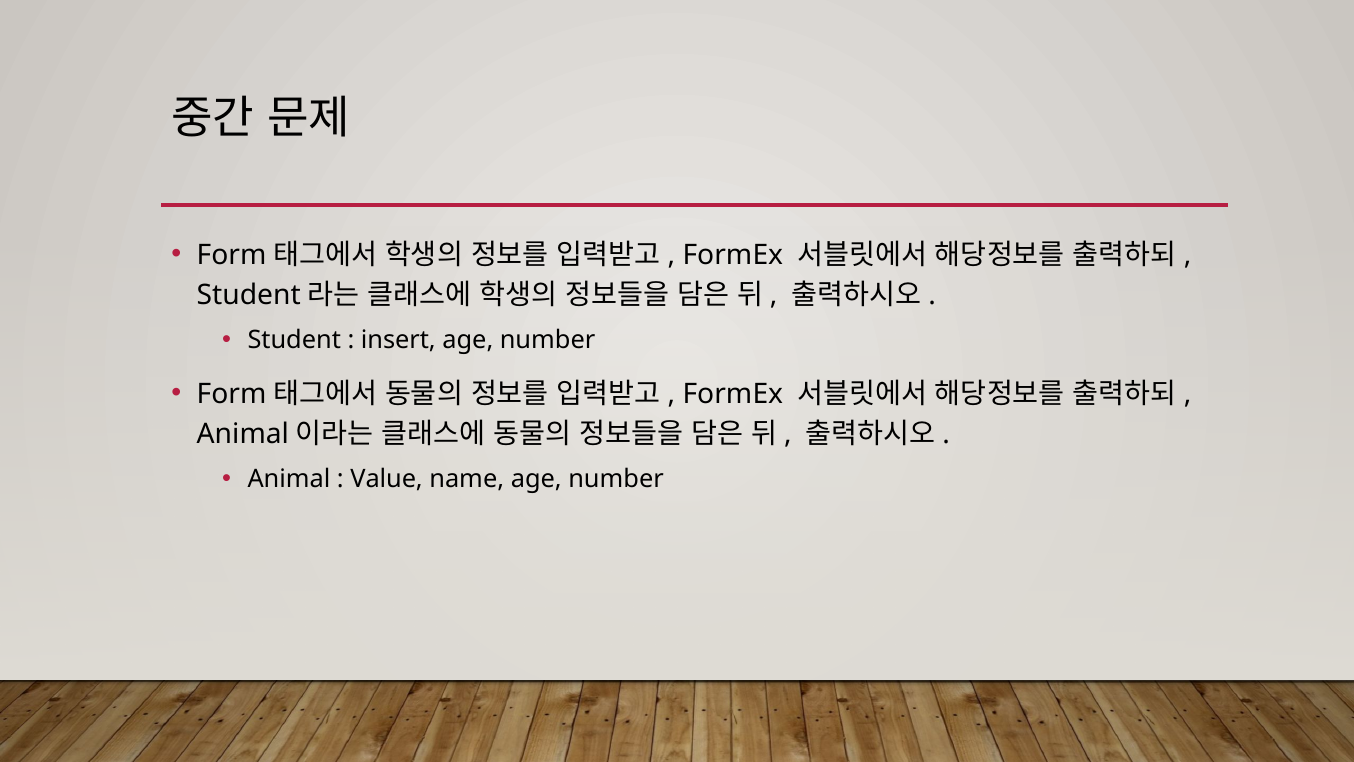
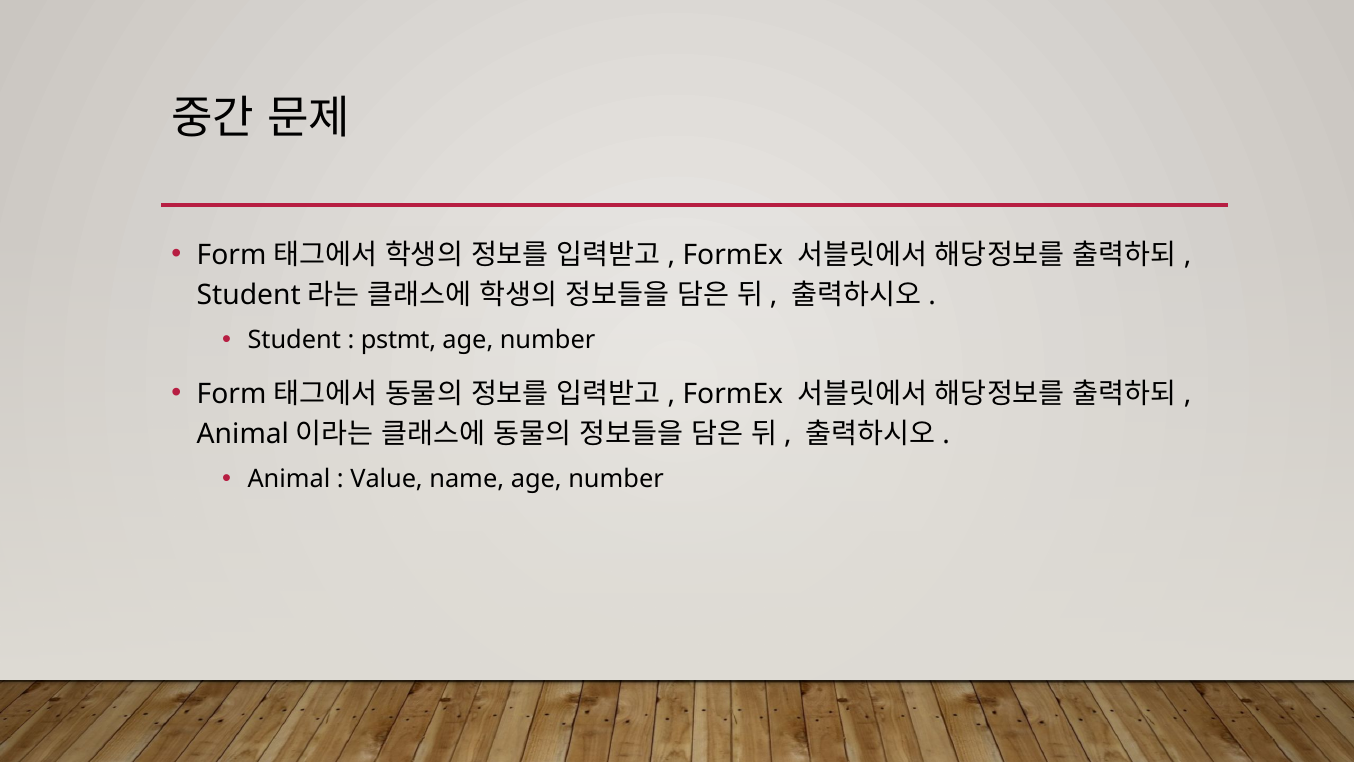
insert: insert -> pstmt (398, 340)
